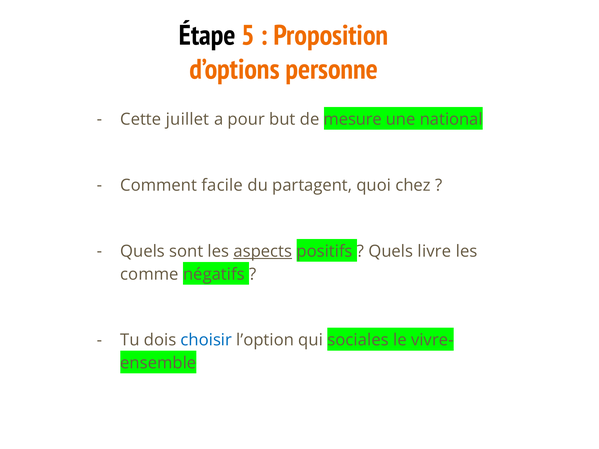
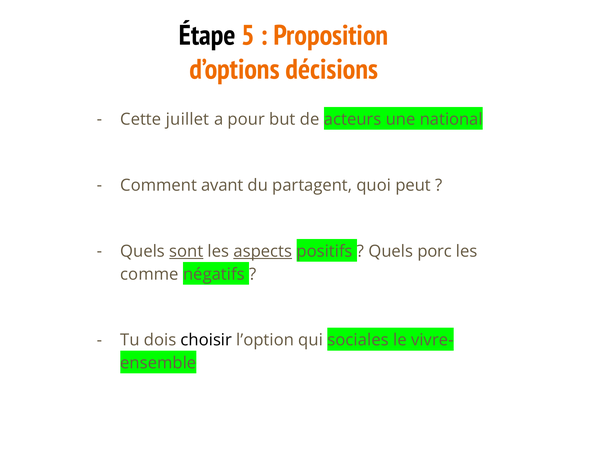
personne: personne -> décisions (332, 70)
mesure: mesure -> acteurs (353, 119)
facile: facile -> avant (222, 185)
chez: chez -> peut (413, 185)
sont underline: none -> present (186, 251)
livre: livre -> porc (435, 251)
choisir colour: blue -> black (206, 340)
